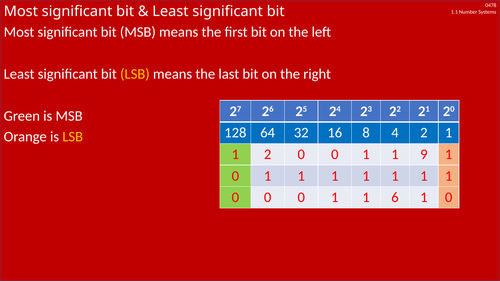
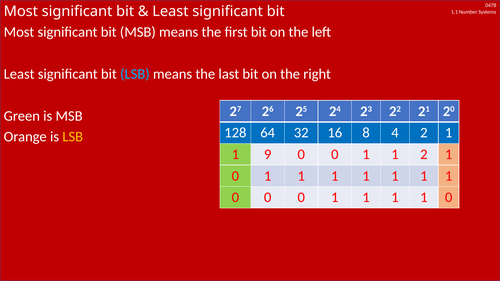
LSB colour: yellow -> light blue (135, 74)
1 2: 2 -> 9 (268, 155)
1 9: 9 -> 2 (424, 155)
6: 6 -> 1 (395, 198)
